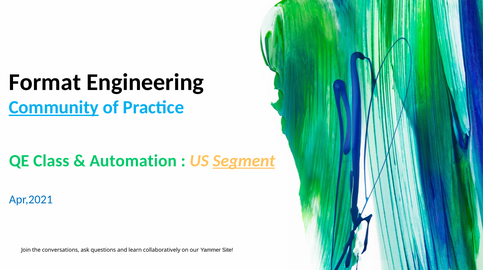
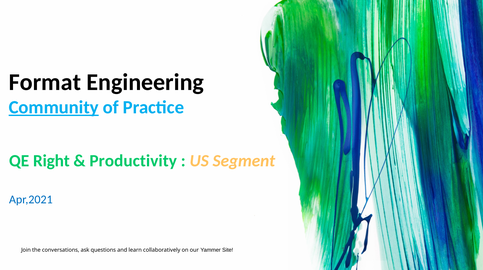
Class: Class -> Right (51, 161)
Automation: Automation -> Productivity (133, 161)
Segment underline: present -> none (244, 161)
